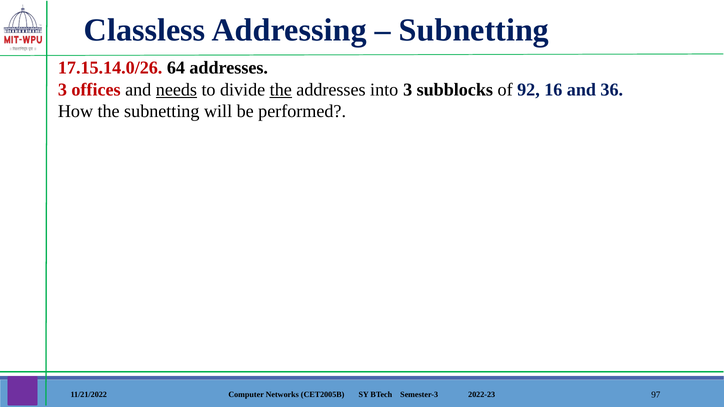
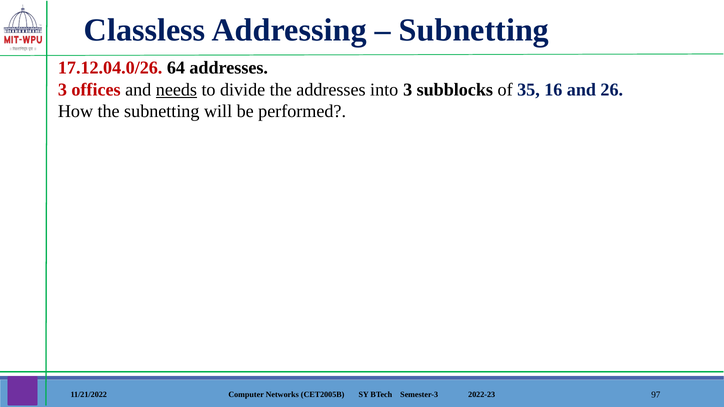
17.15.14.0/26: 17.15.14.0/26 -> 17.12.04.0/26 (110, 68)
the underline: present -> none (281, 90)
92: 92 -> 35 (528, 90)
36: 36 -> 26 (612, 90)
